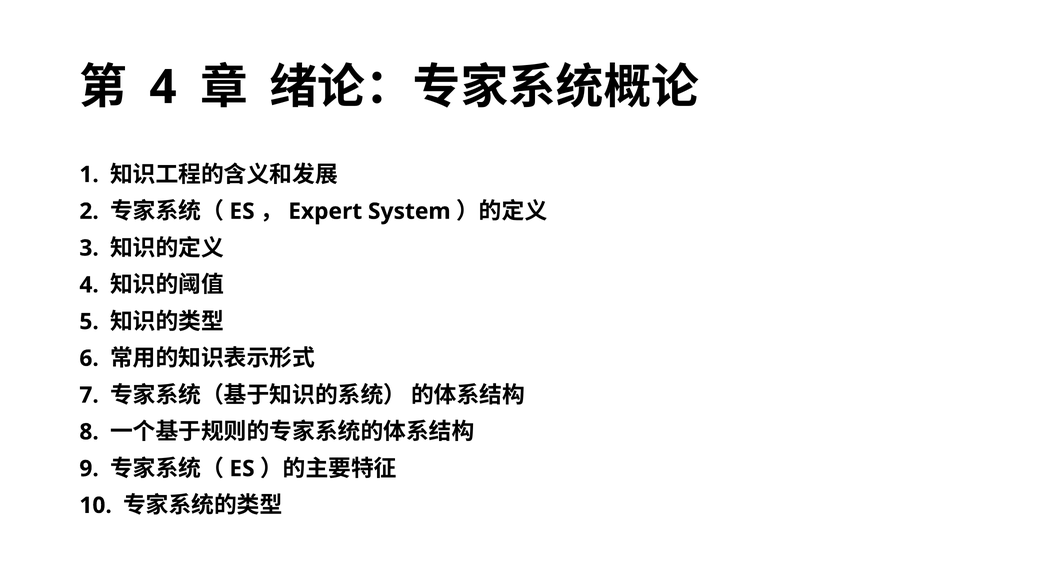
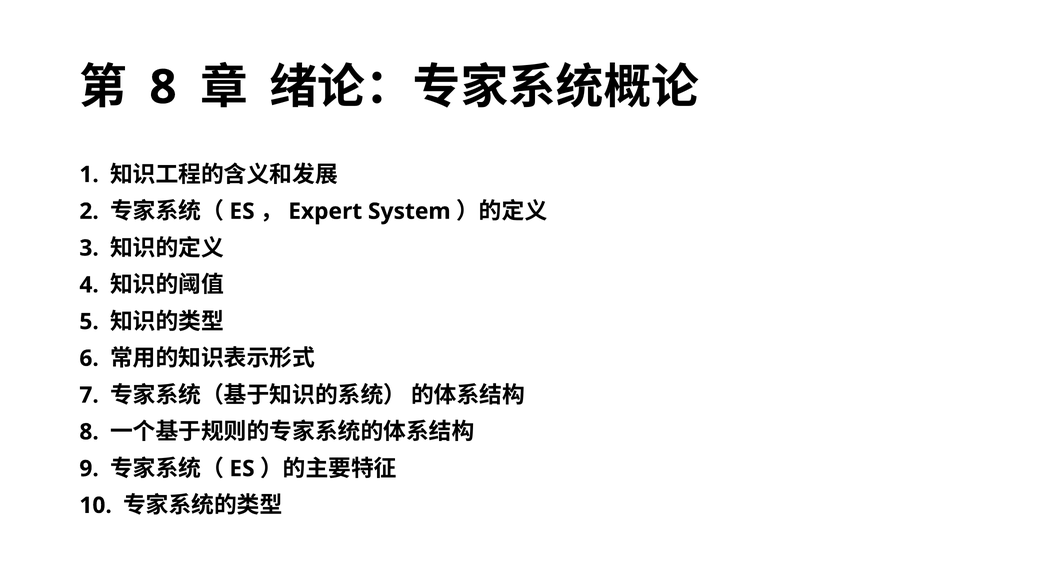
4: 4 -> 8 (163, 87)
